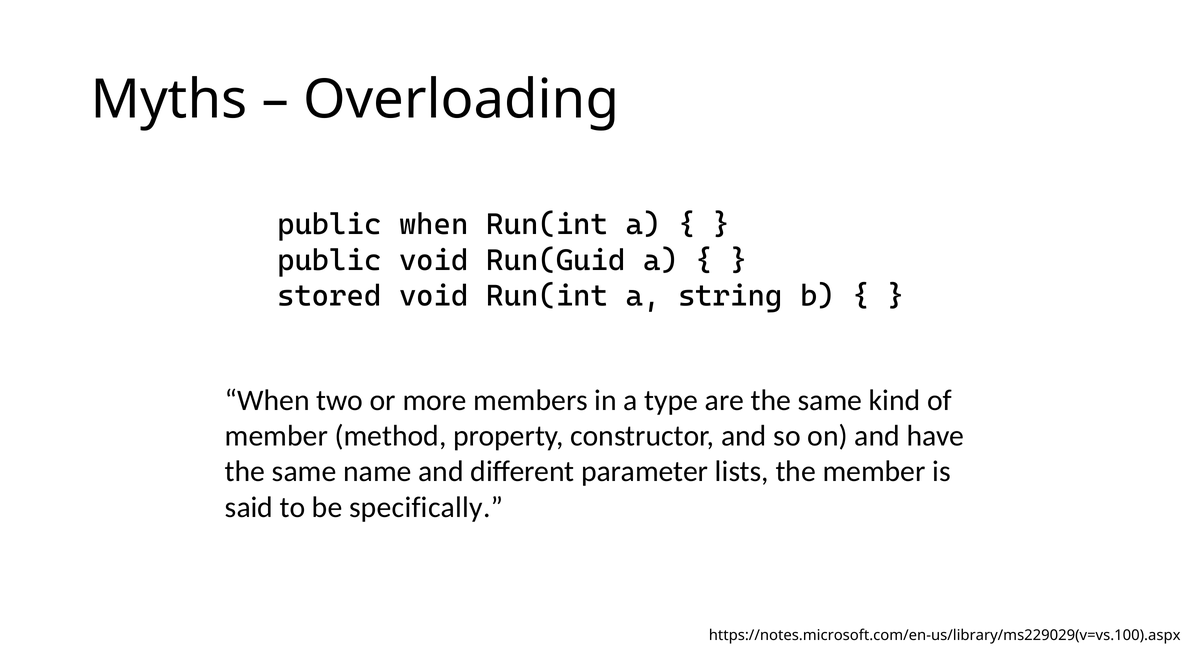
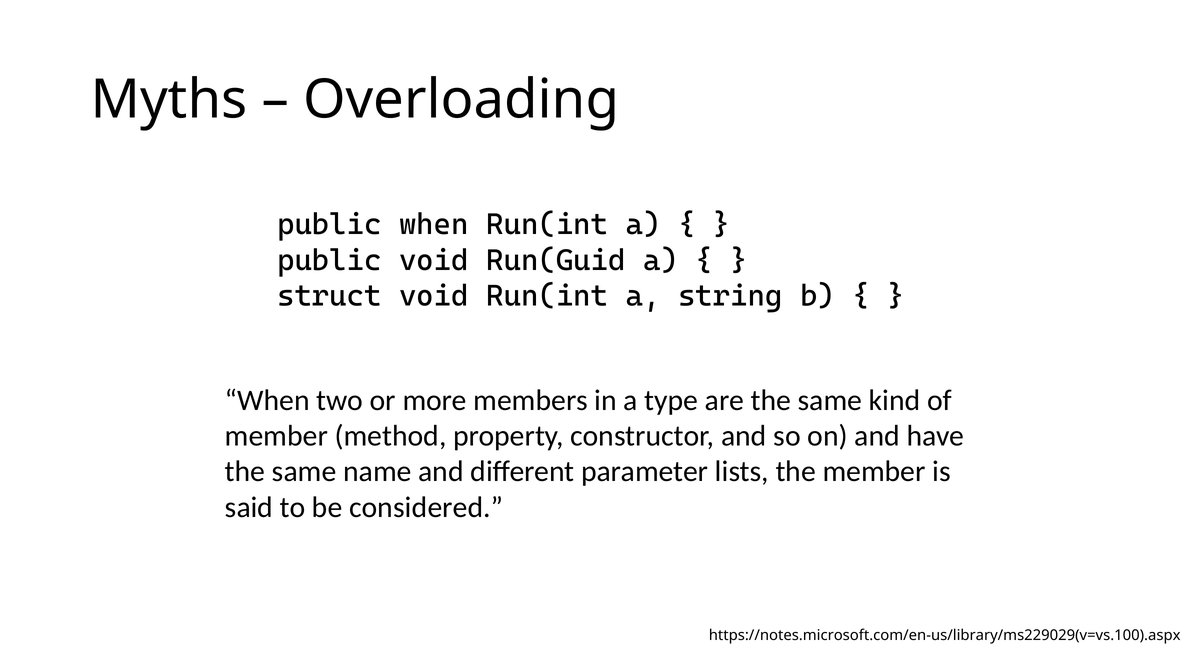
stored: stored -> struct (329, 296)
specifically: specifically -> considered (426, 508)
